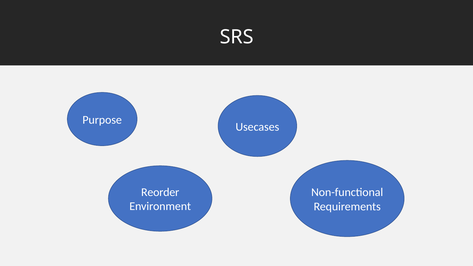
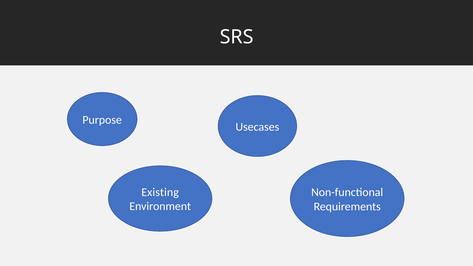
Reorder: Reorder -> Existing (160, 192)
